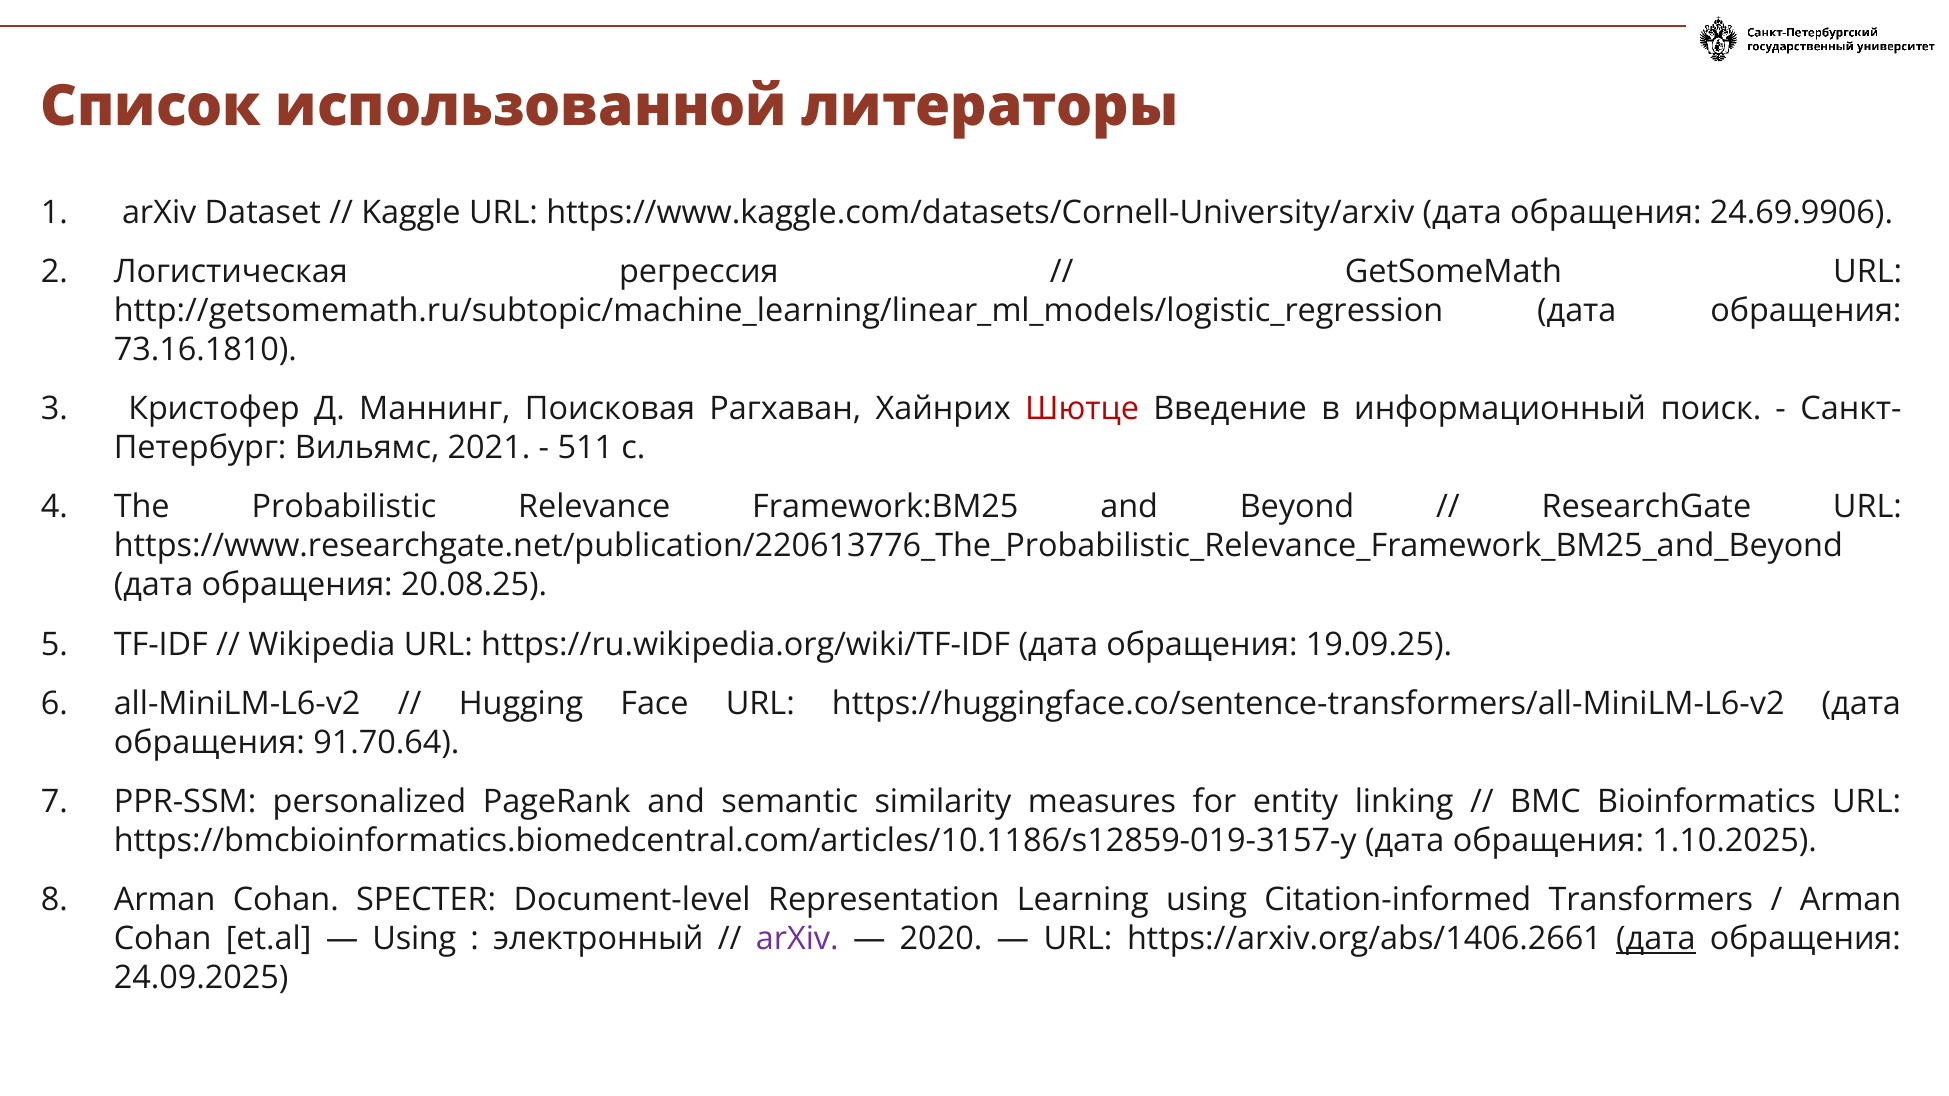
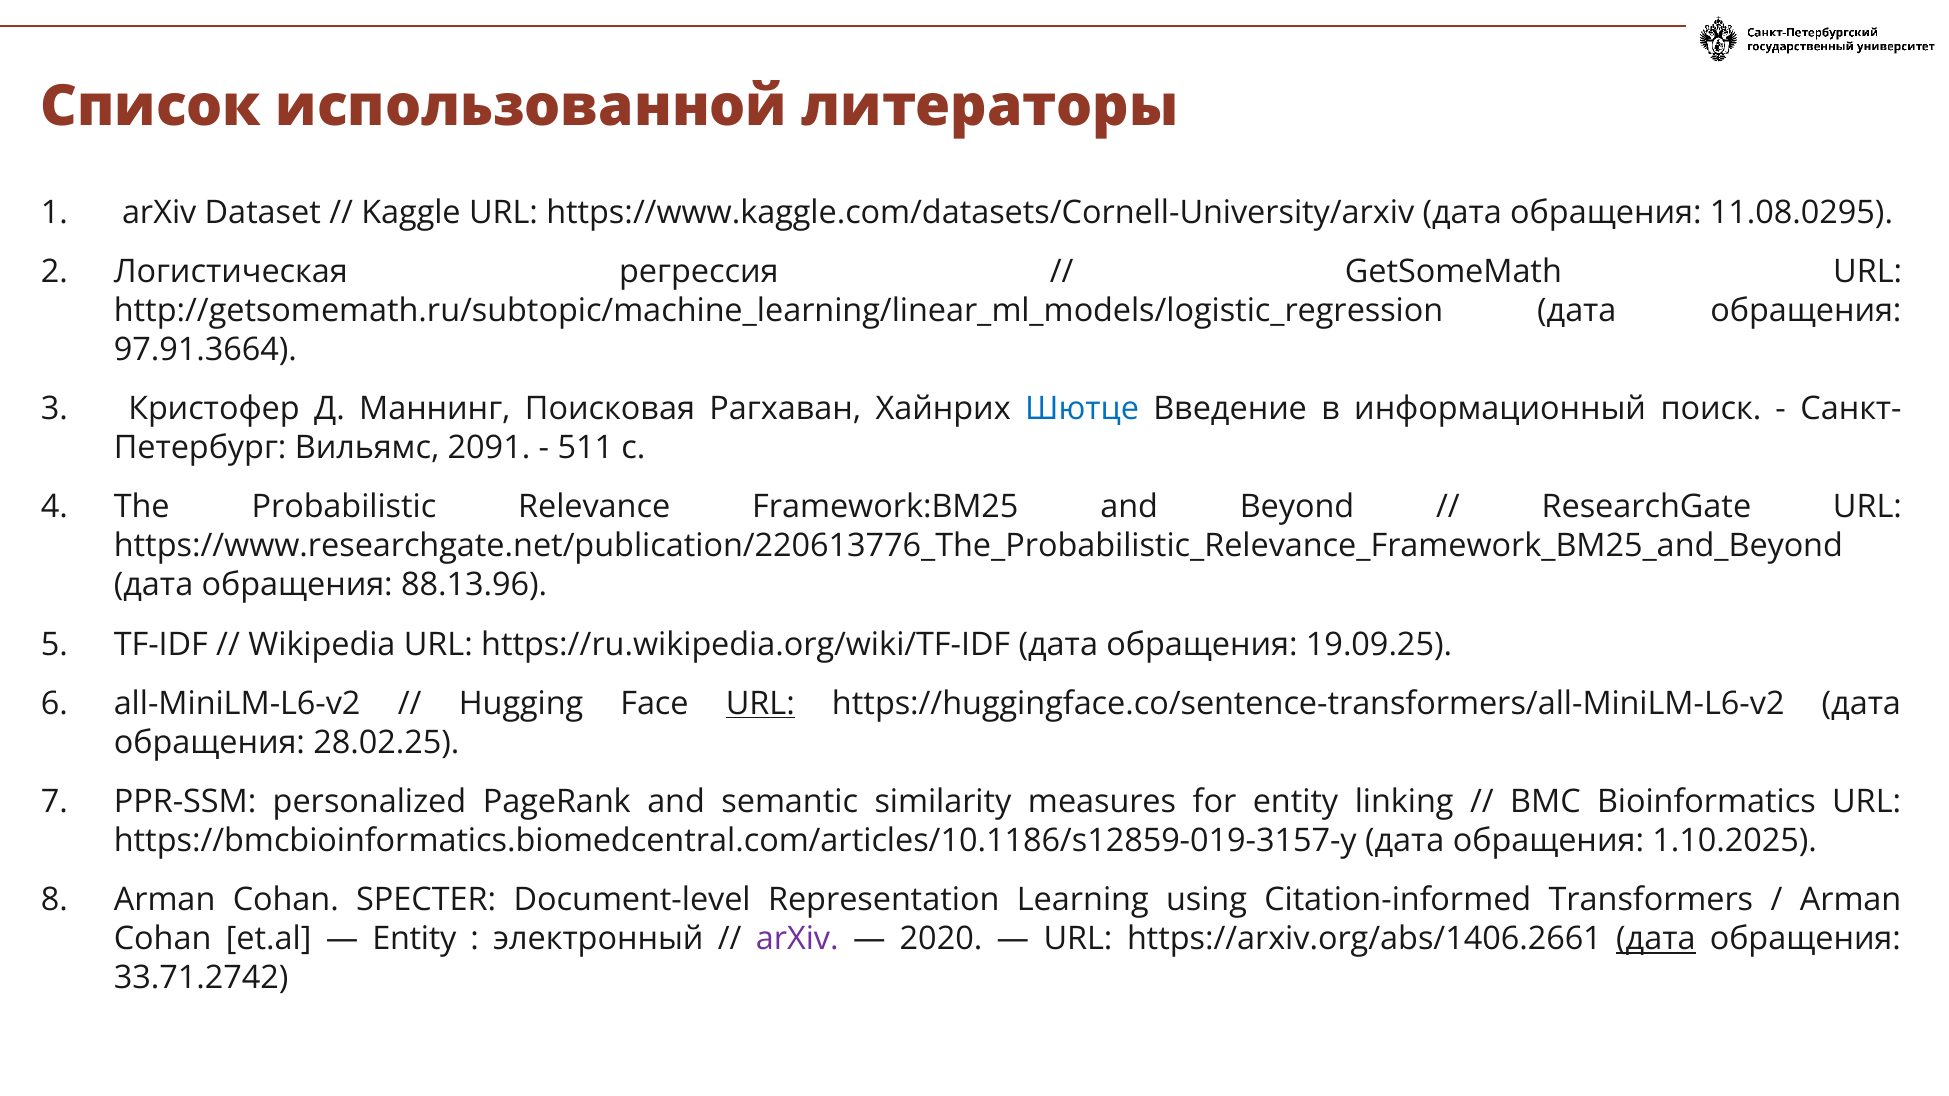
24.69.9906: 24.69.9906 -> 11.08.0295 (1801, 213)
73.16.1810: 73.16.1810 -> 97.91.3664 (205, 350)
Шютце colour: red -> blue (1082, 409)
2021: 2021 -> 2091 (489, 448)
20.08.25: 20.08.25 -> 88.13.96 (474, 585)
URL underline: none -> present (760, 704)
91.70.64: 91.70.64 -> 28.02.25 (386, 743)
Using: Using -> Entity (414, 939)
24.09.2025: 24.09.2025 -> 33.71.2742 (201, 978)
